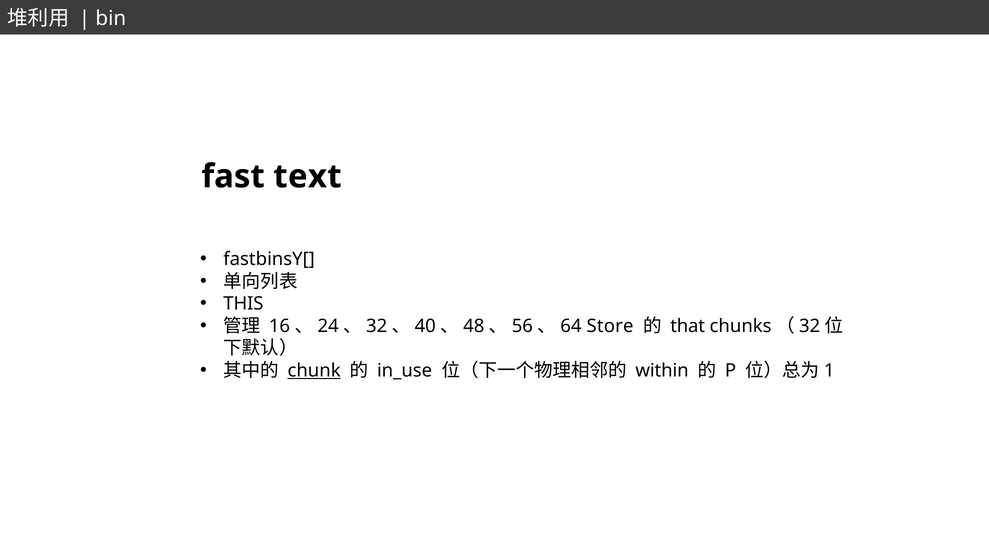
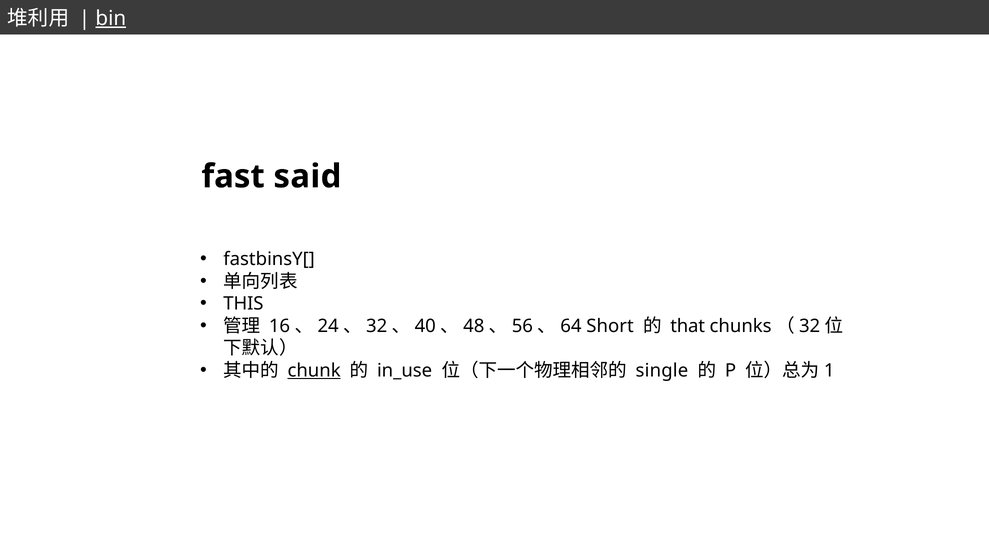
bin underline: none -> present (111, 18)
text: text -> said (307, 177)
Store: Store -> Short (610, 326)
within: within -> single (662, 371)
